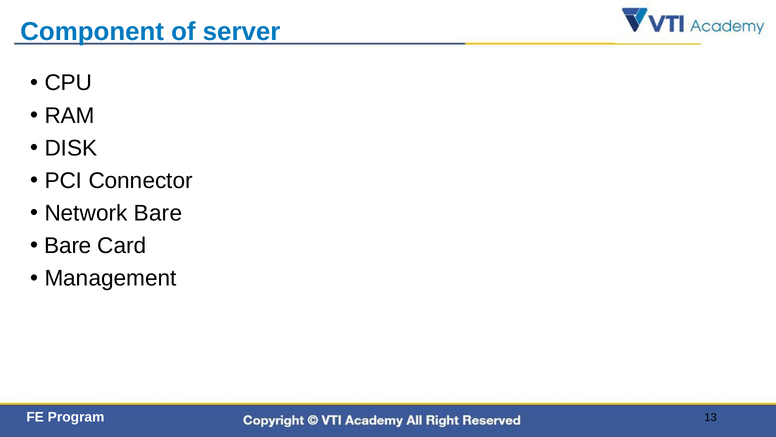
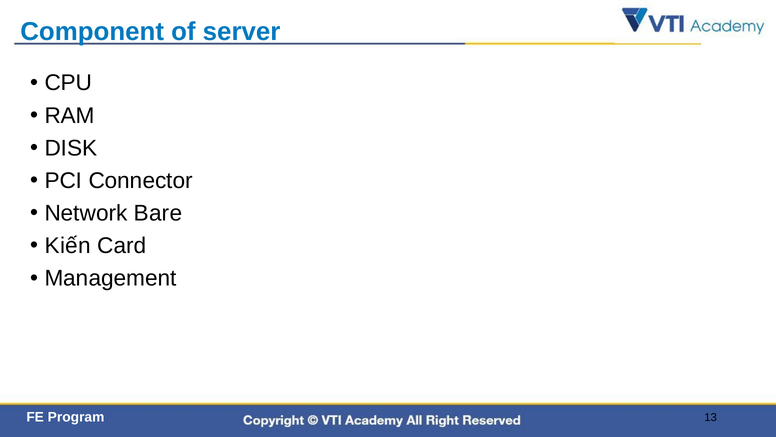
Bare: Bare -> Kiến (68, 246)
